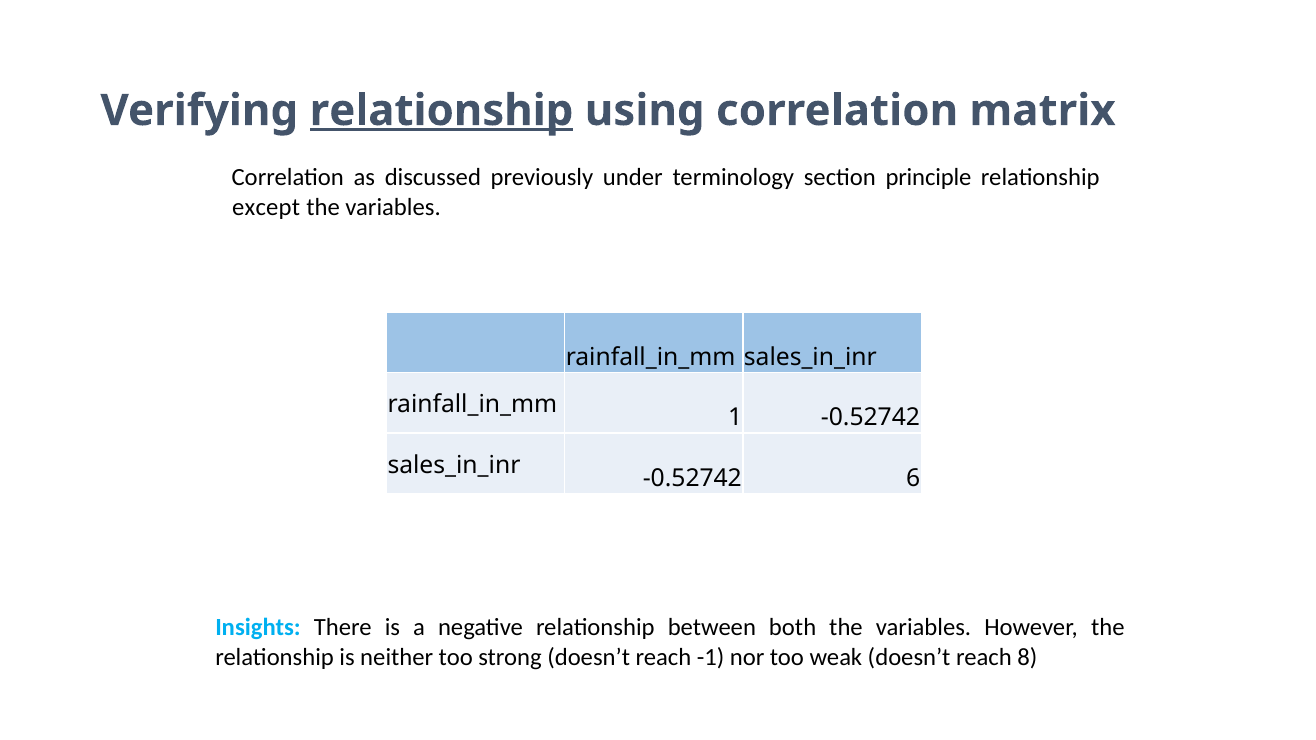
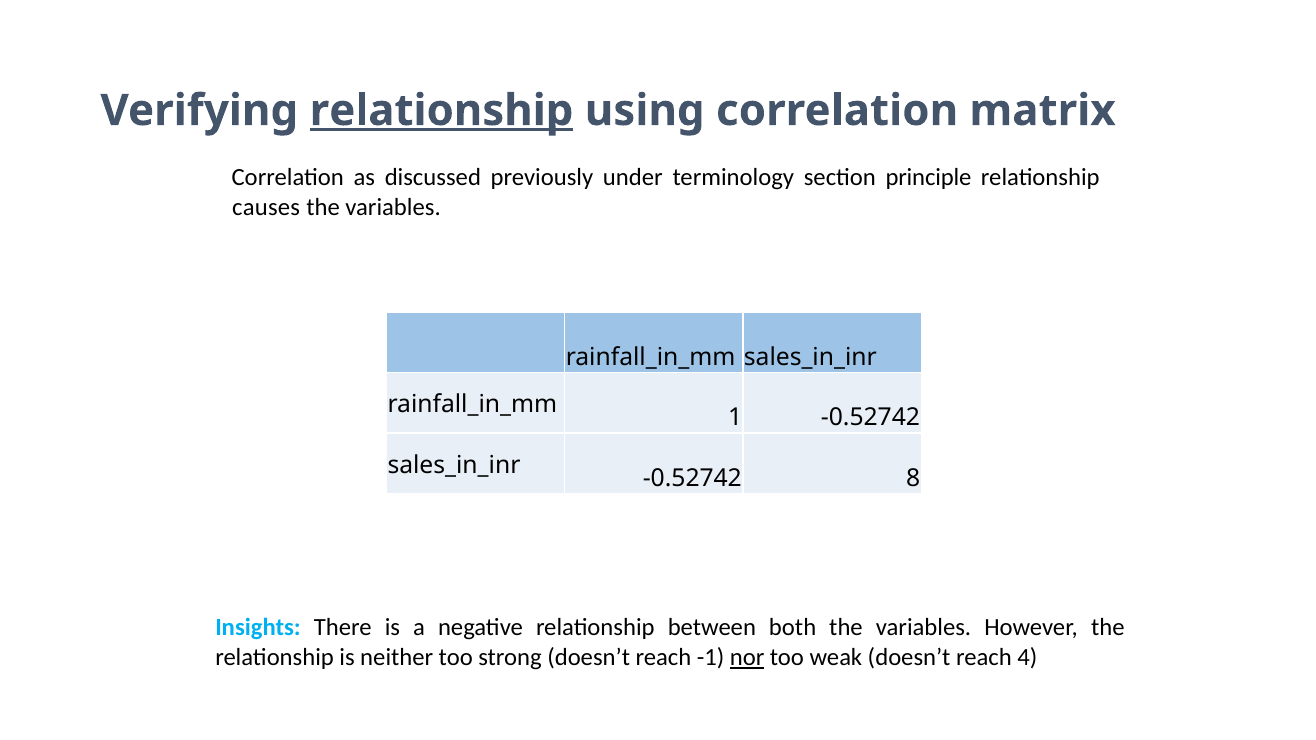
except: except -> causes (266, 207)
6: 6 -> 8 (913, 478)
nor underline: none -> present (747, 658)
8: 8 -> 4 (1027, 658)
